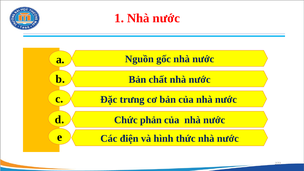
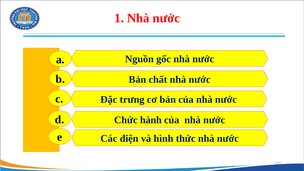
phản: phản -> hành (151, 120)
